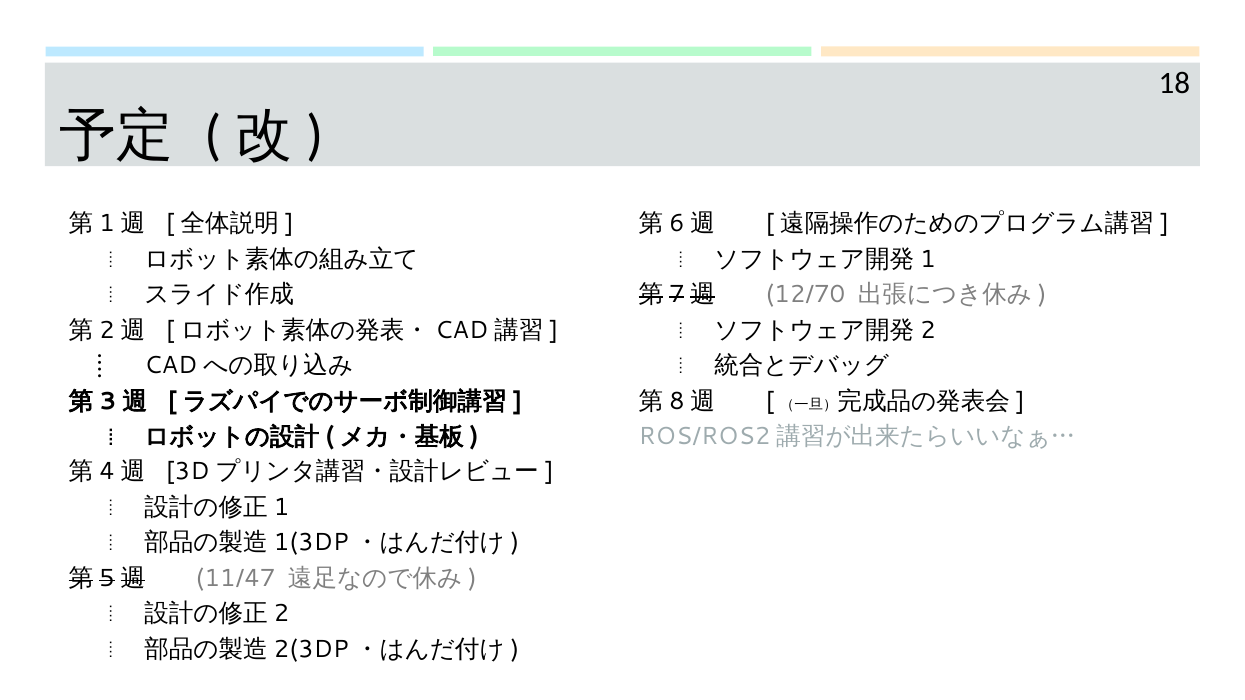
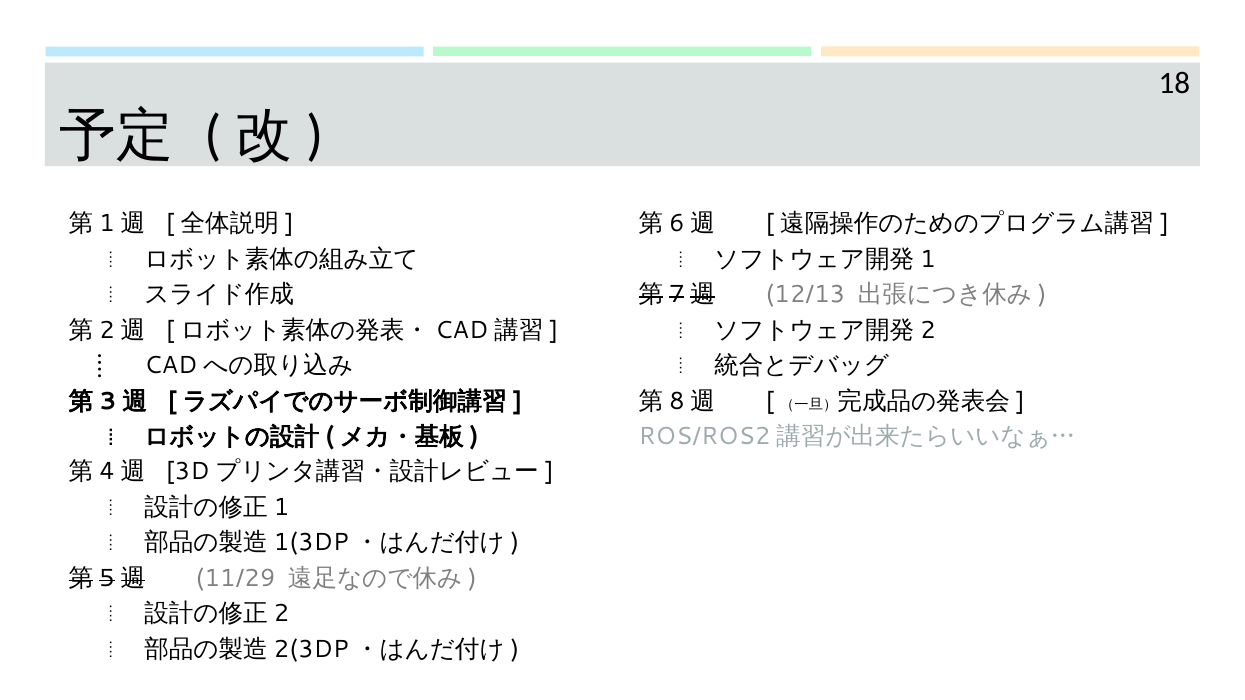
12/70: 12/70 -> 12/13 (805, 295)
11/47: 11/47 -> 11/29 (235, 578)
